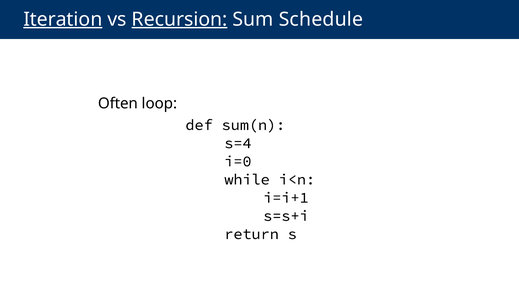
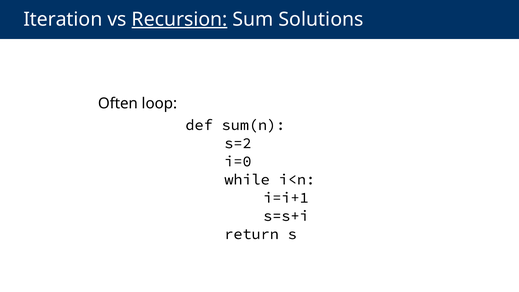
Iteration underline: present -> none (63, 19)
Schedule: Schedule -> Solutions (321, 19)
s=4: s=4 -> s=2 (238, 143)
